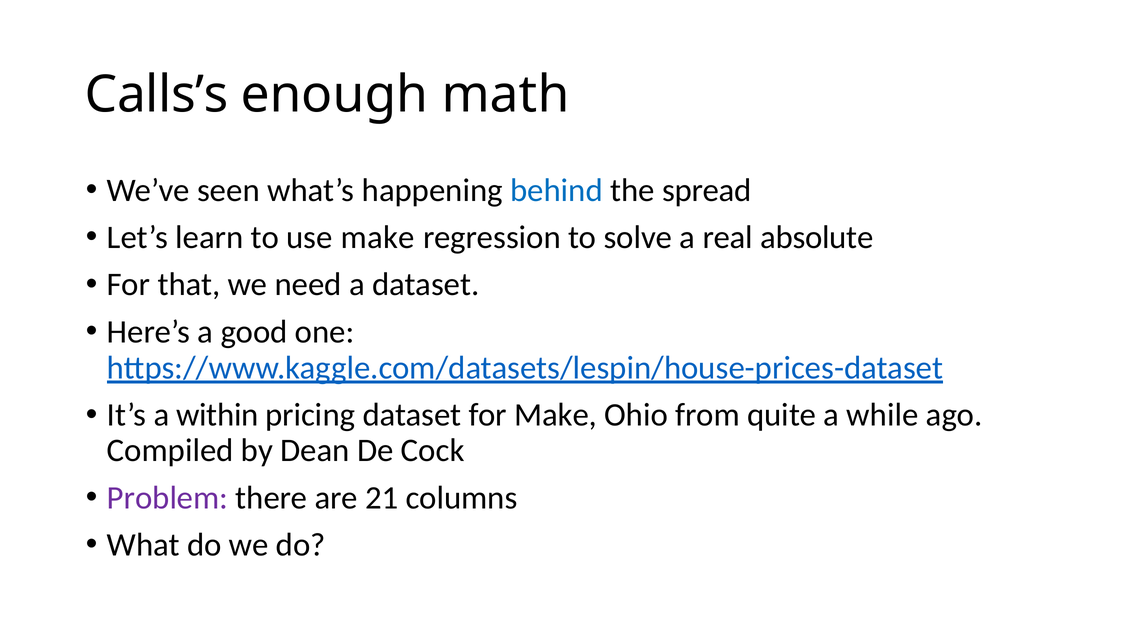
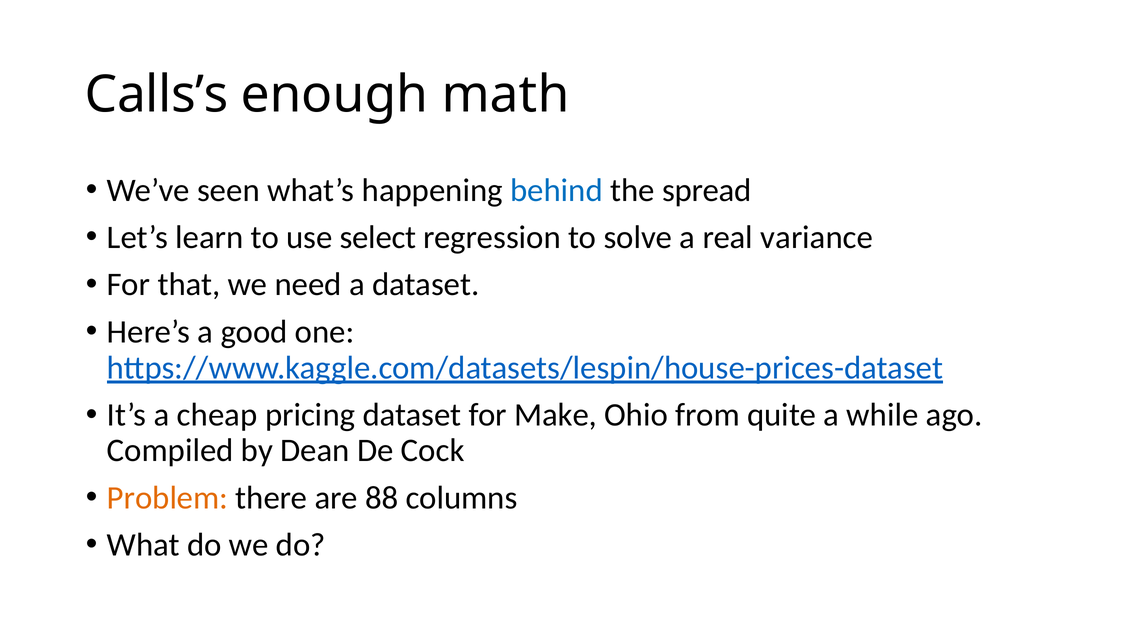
use make: make -> select (378, 238)
absolute: absolute -> variance (817, 238)
within: within -> cheap (217, 415)
Problem colour: purple -> orange (168, 498)
21: 21 -> 88 (382, 498)
